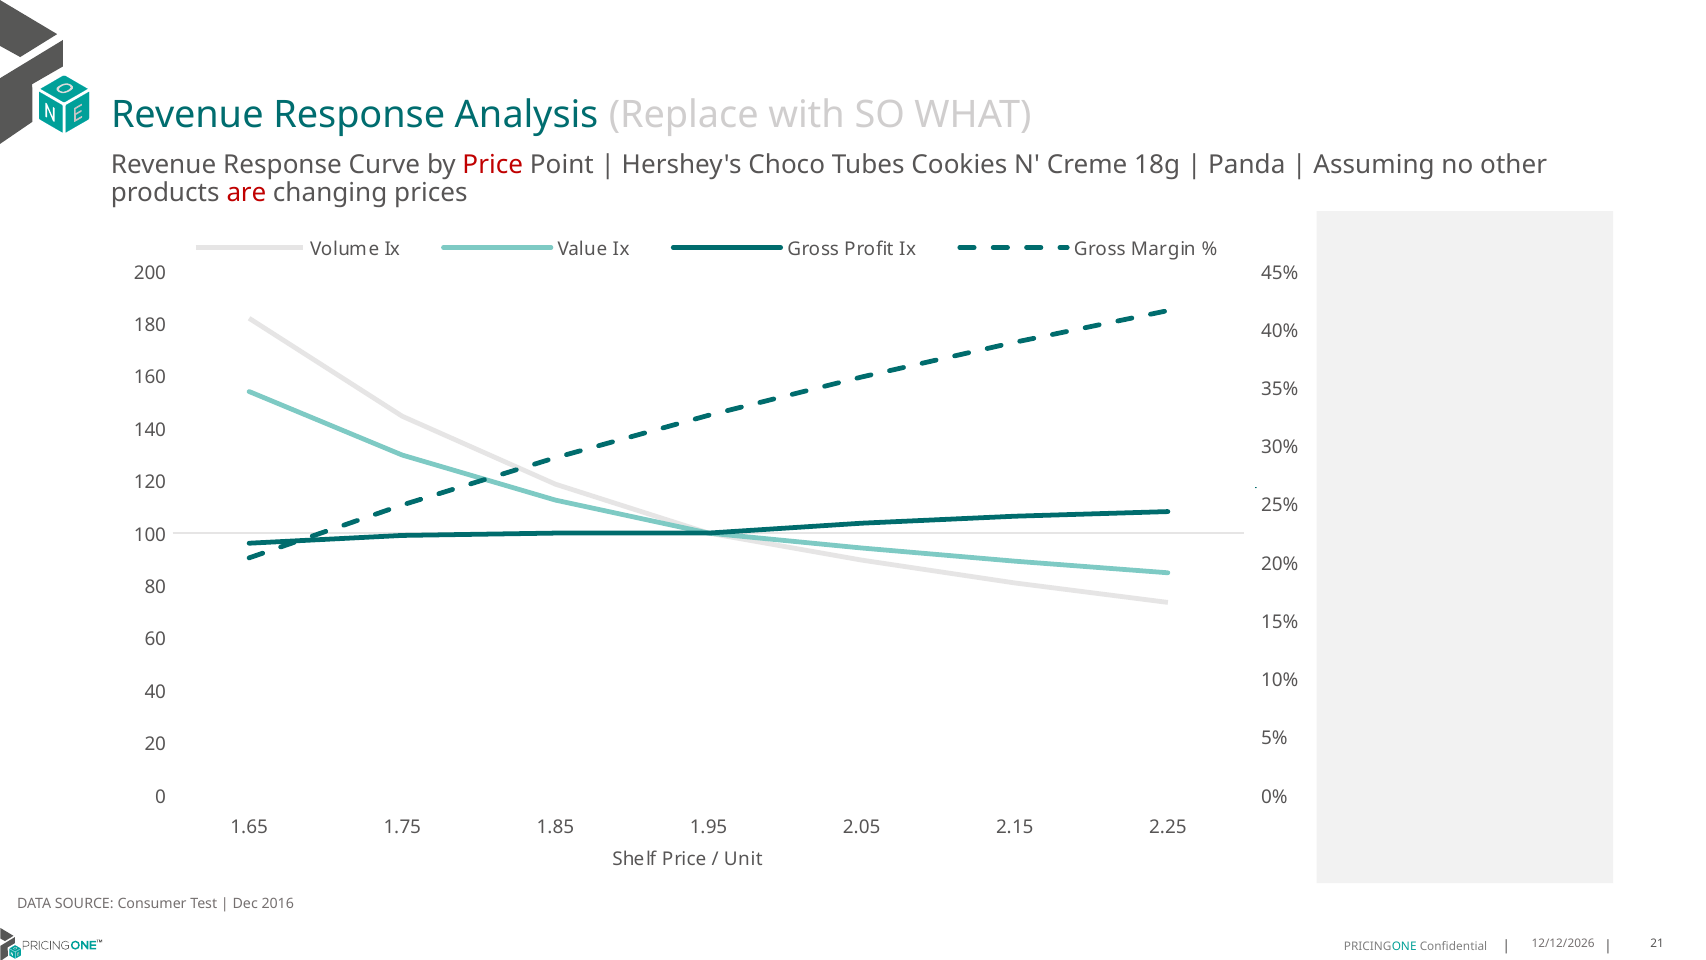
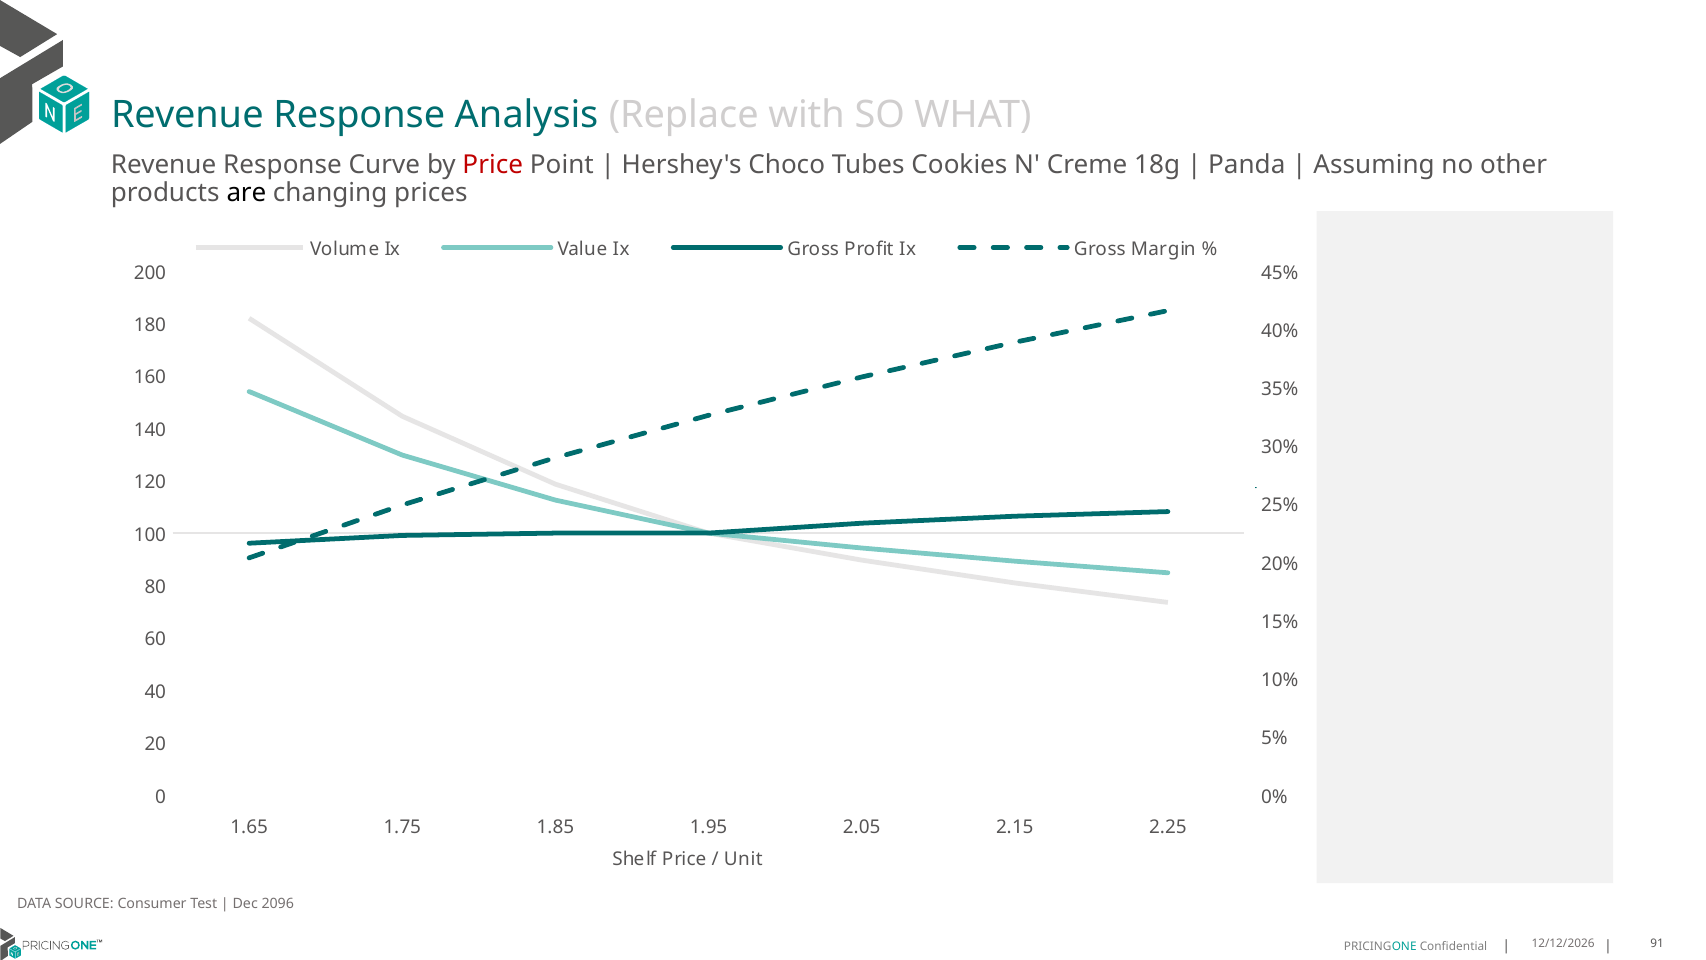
are colour: red -> black (246, 193)
2016: 2016 -> 2096 (278, 904)
21: 21 -> 91 (1657, 944)
